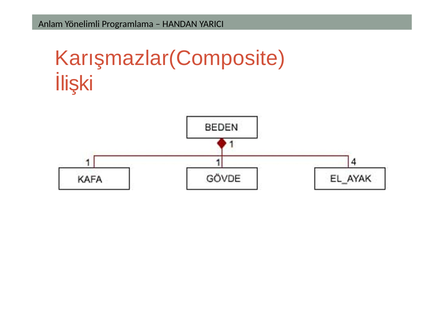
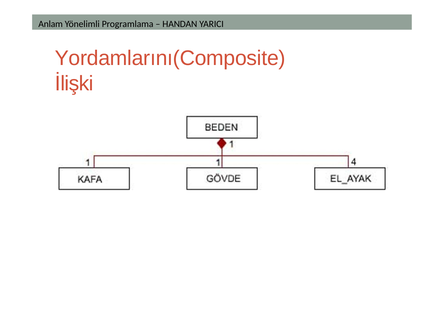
Karışmazlar(Composite: Karışmazlar(Composite -> Yordamlarını(Composite (170, 58)
